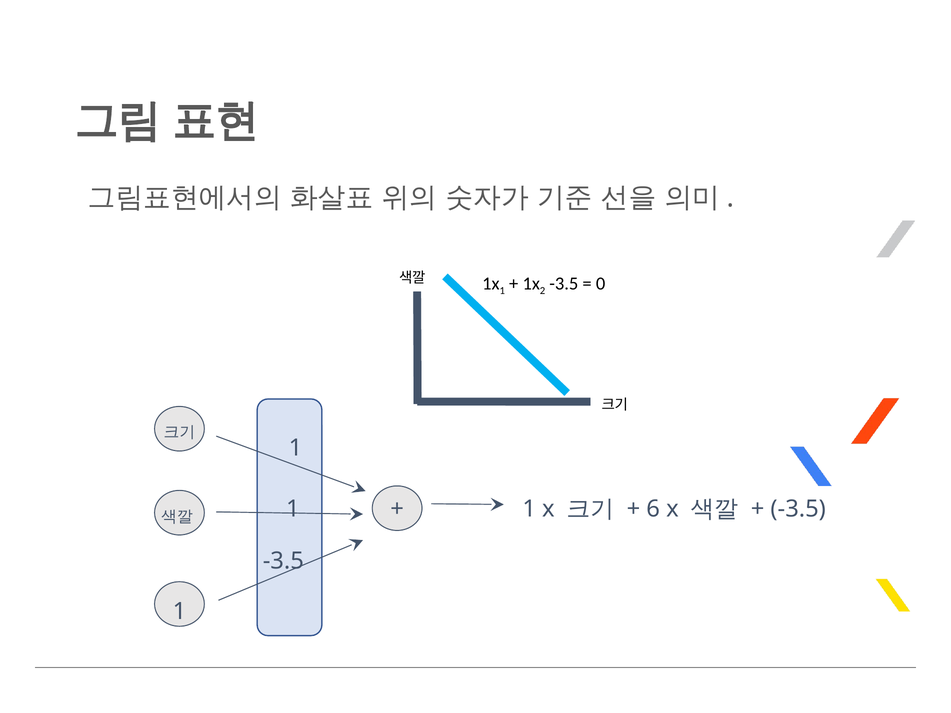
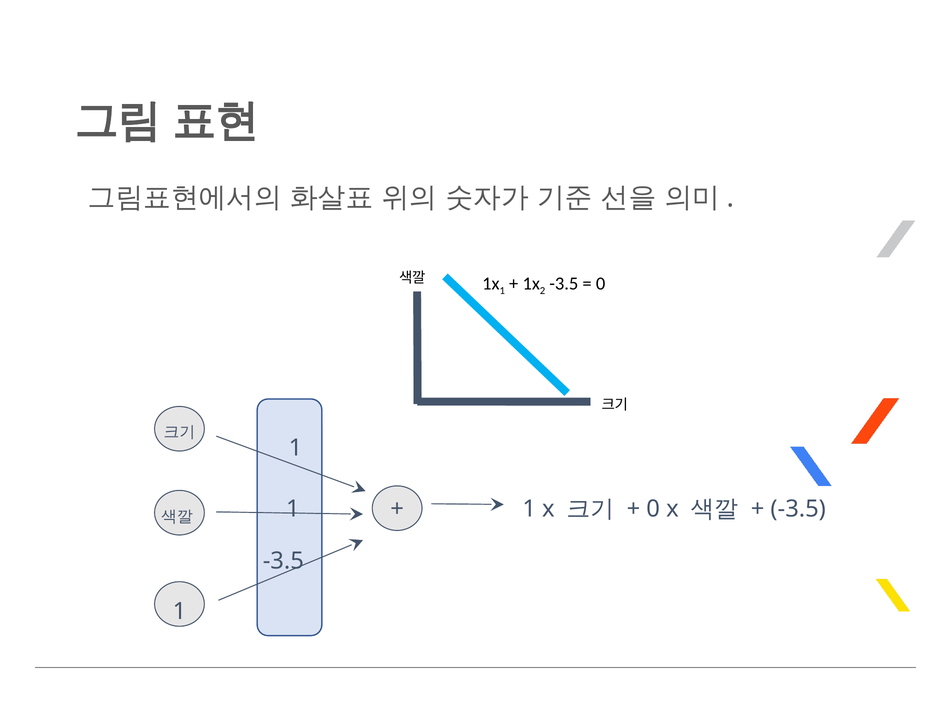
6: 6 -> 0 (653, 509)
